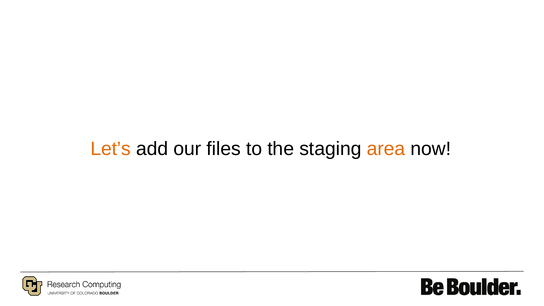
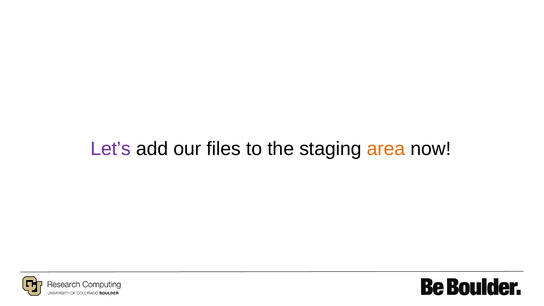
Let’s colour: orange -> purple (111, 149)
